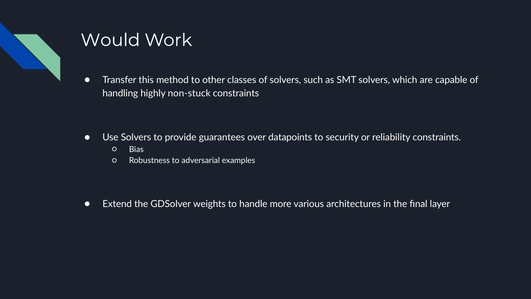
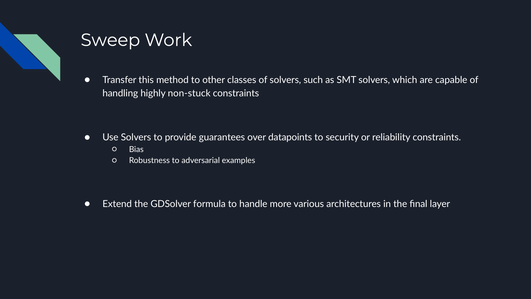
Would: Would -> Sweep (110, 40)
weights: weights -> formula (209, 204)
